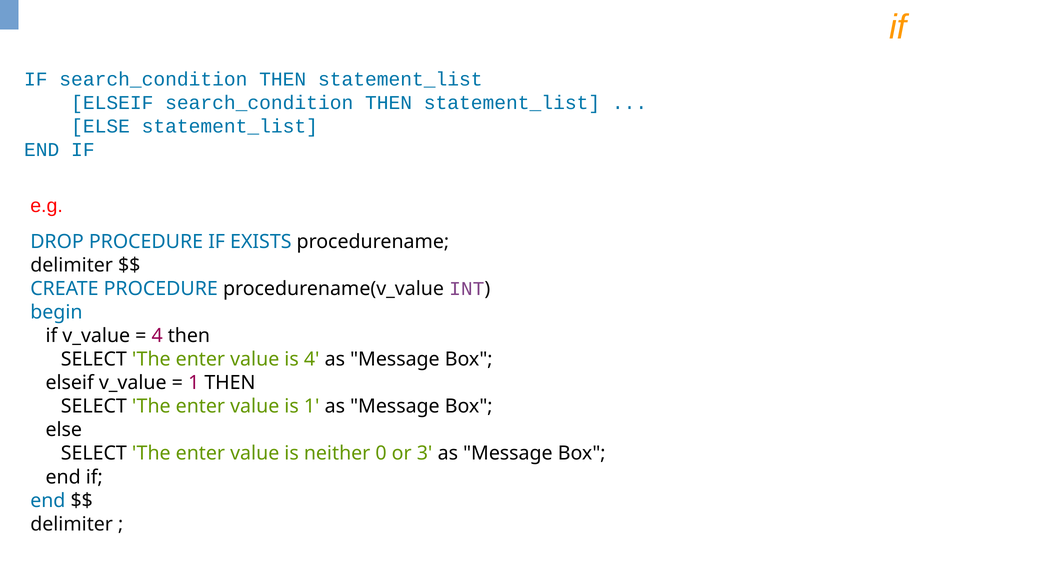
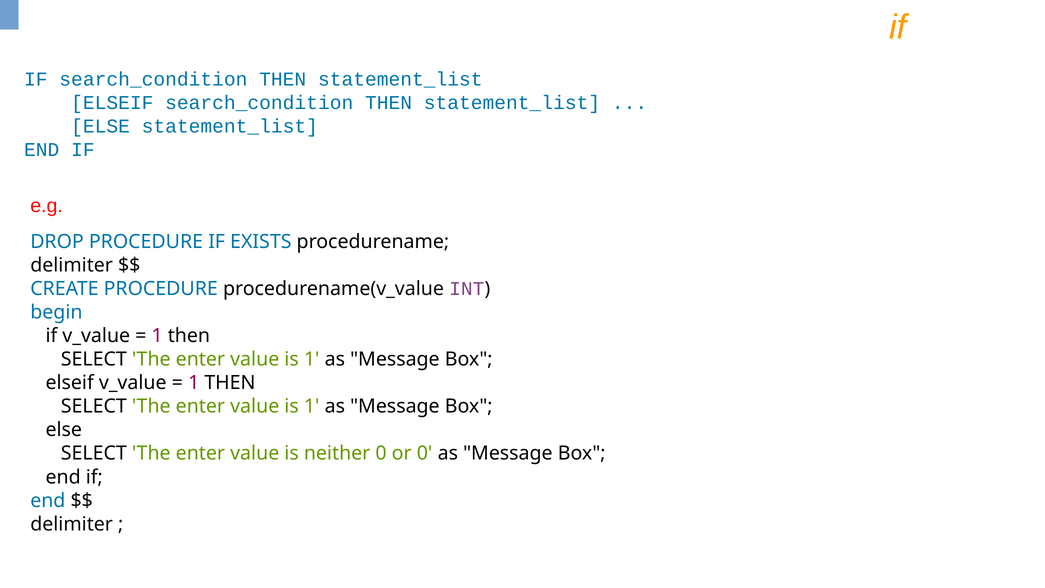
4: 4 -> 1 (157, 336)
4: 4 -> 1 (312, 359)
or 3: 3 -> 0 (425, 453)
